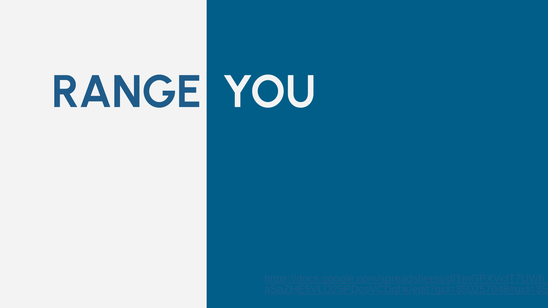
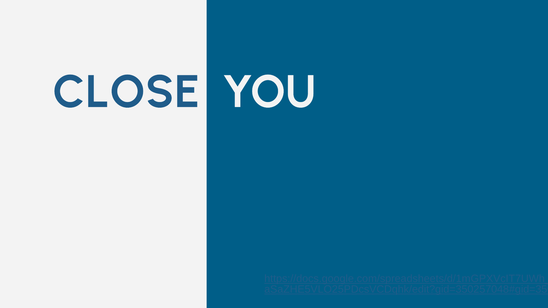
RANGE: RANGE -> CLOSE (126, 92)
